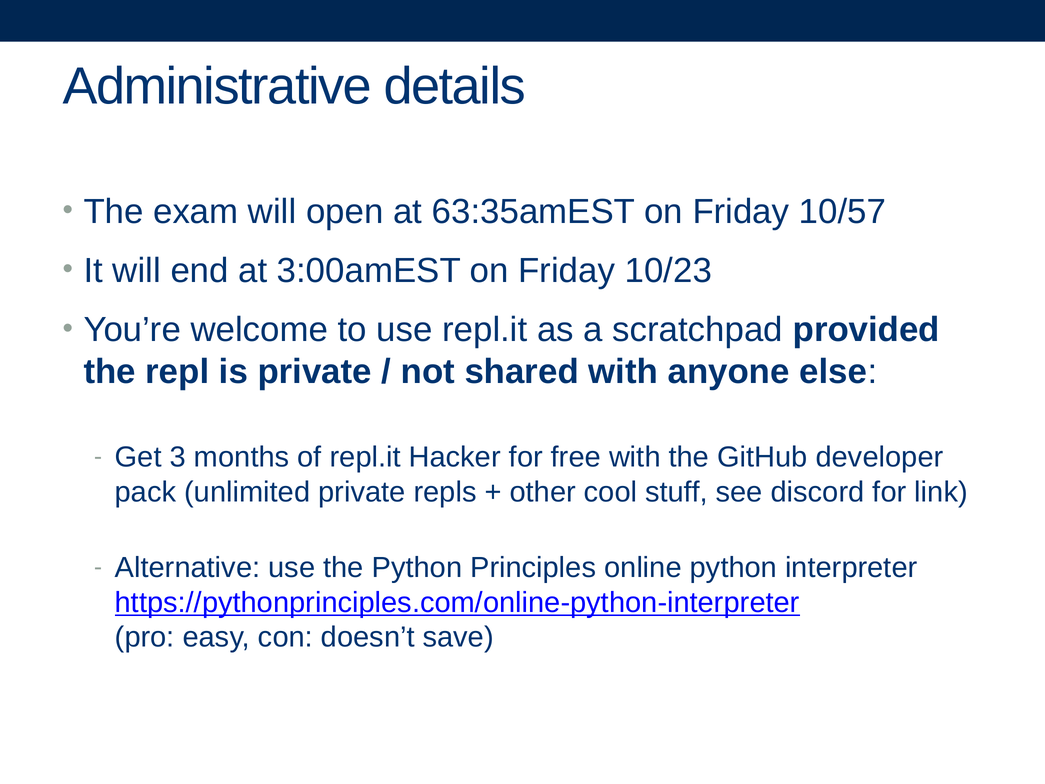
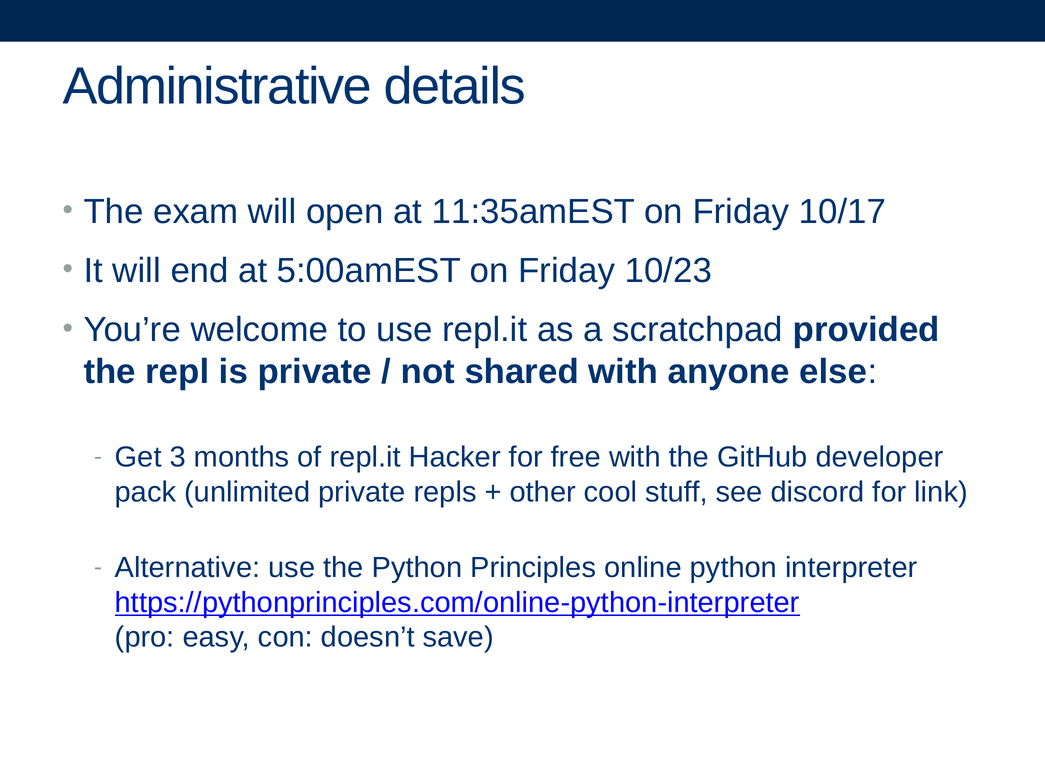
63:35amEST: 63:35amEST -> 11:35amEST (533, 211)
10/57: 10/57 -> 10/17 (842, 211)
3:00amEST: 3:00amEST -> 5:00amEST (369, 271)
